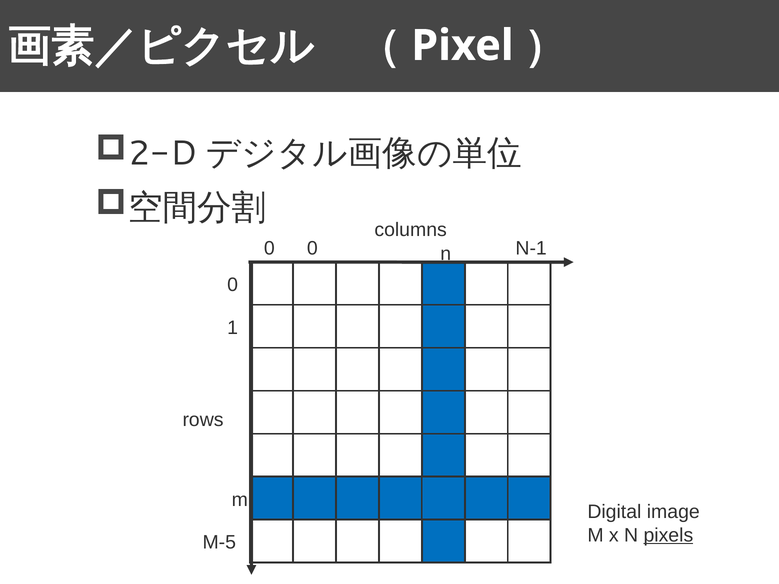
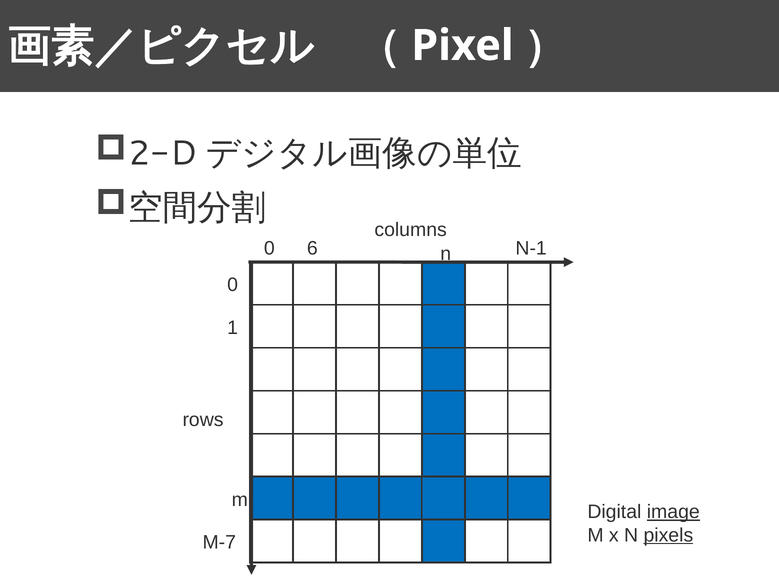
0 0: 0 -> 6 (312, 248)
image underline: none -> present (673, 512)
M-5: M-5 -> M-7 (219, 543)
